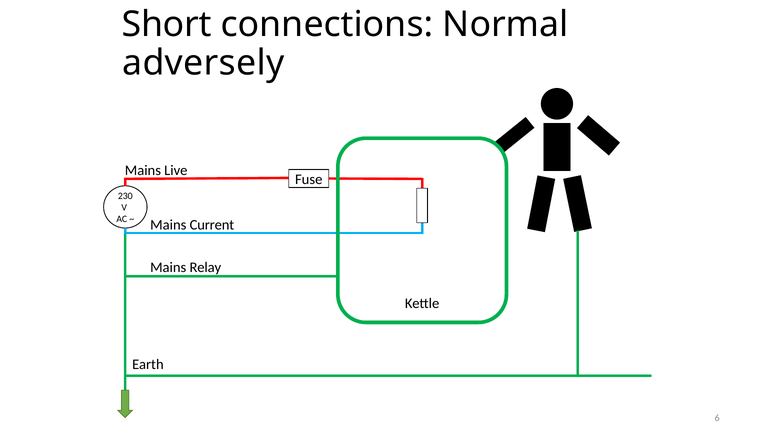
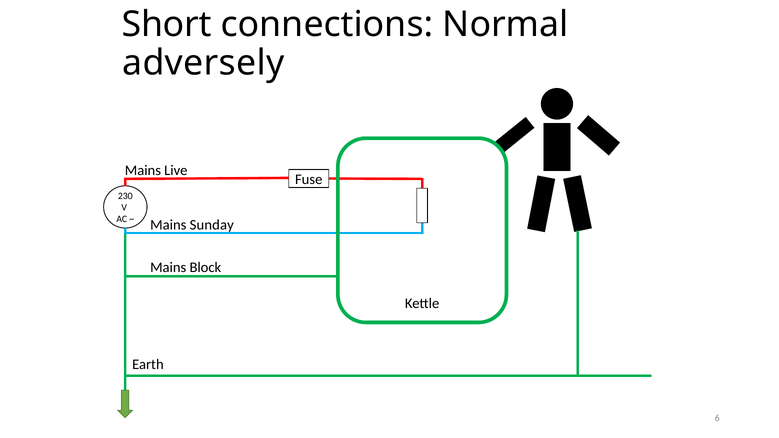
Current: Current -> Sunday (212, 225)
Relay: Relay -> Block (205, 267)
